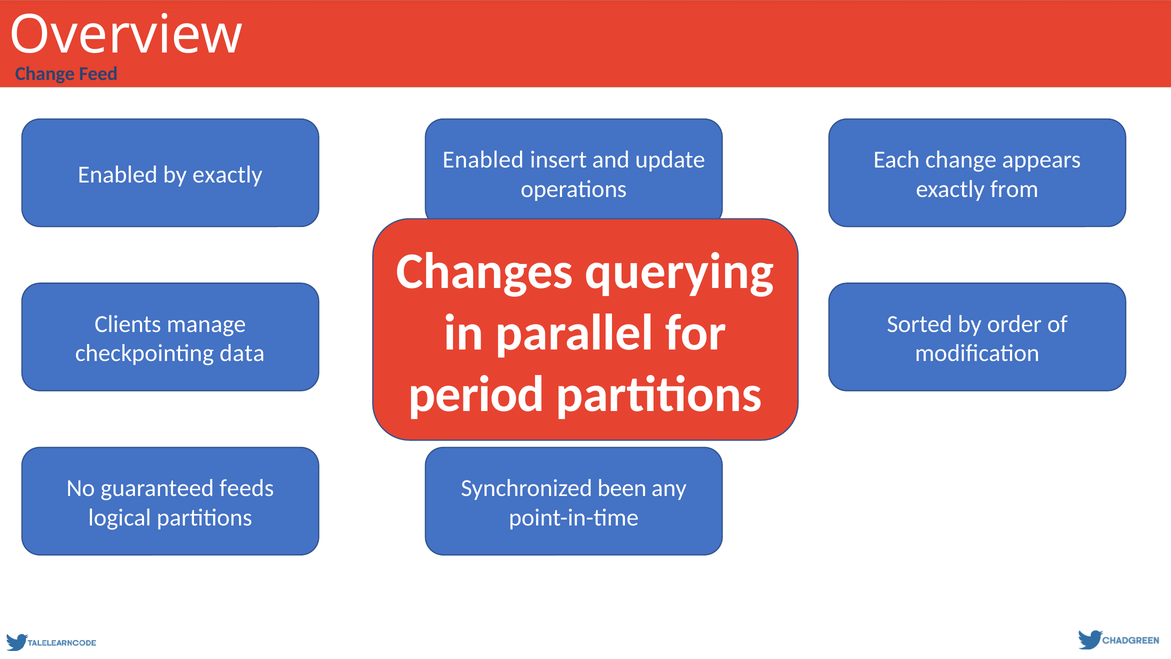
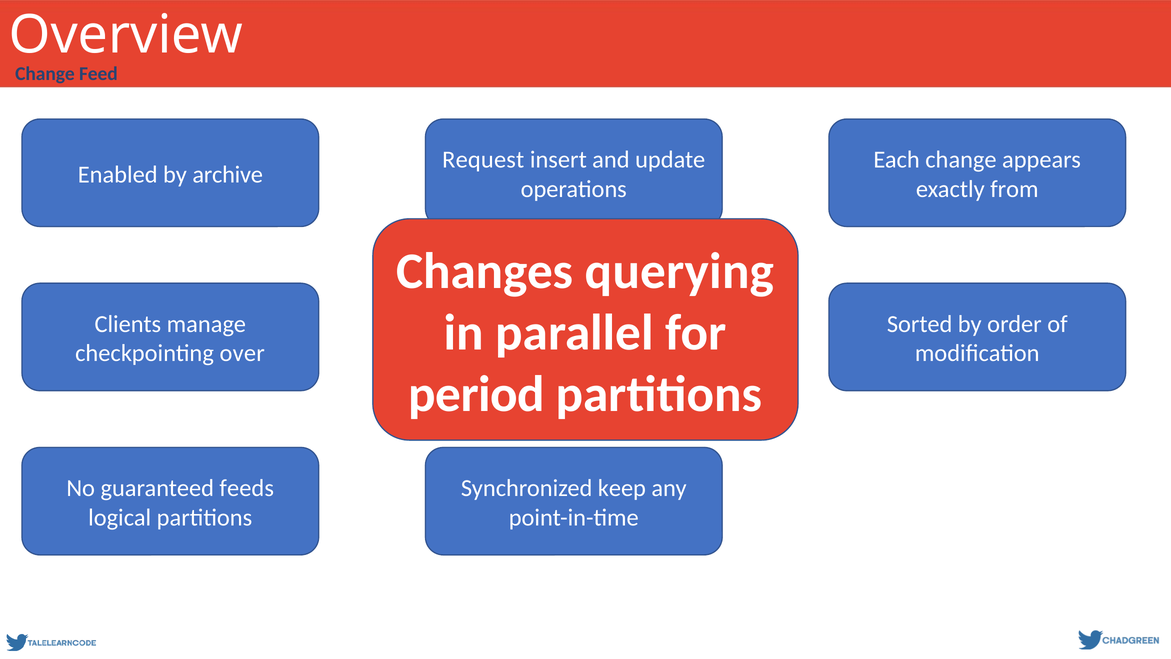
Enabled: Enabled -> Request (483, 160)
by exactly: exactly -> archive (228, 174)
data: data -> over (242, 353)
been: been -> keep (622, 488)
